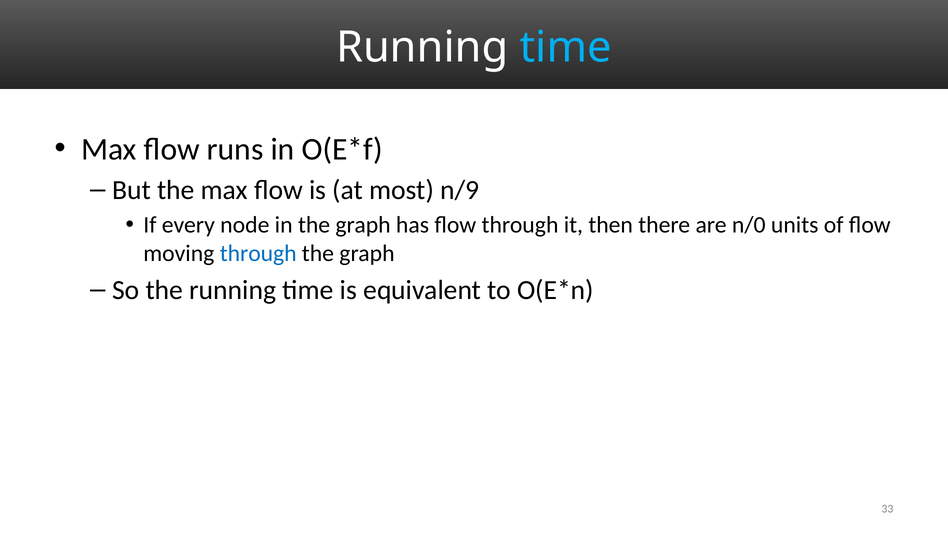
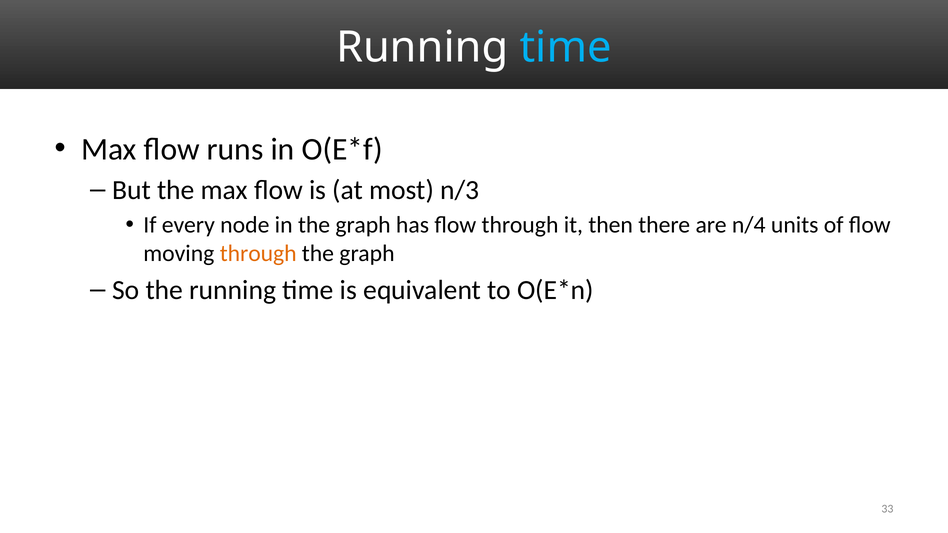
n/9: n/9 -> n/3 (460, 190)
n/0: n/0 -> n/4 (749, 225)
through colour: blue -> orange (258, 254)
